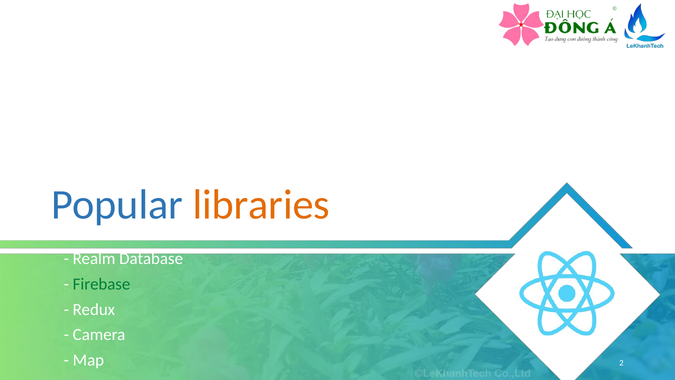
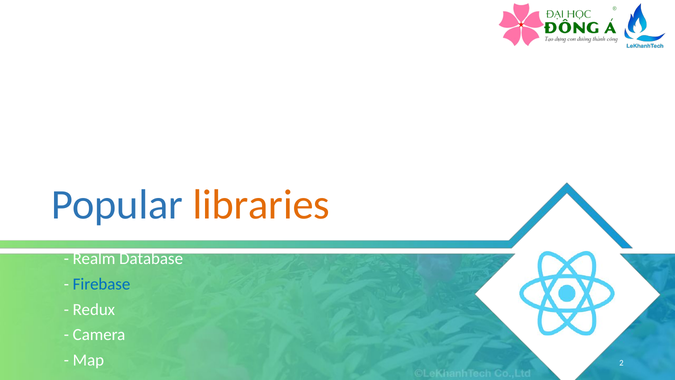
Firebase colour: green -> blue (102, 284)
